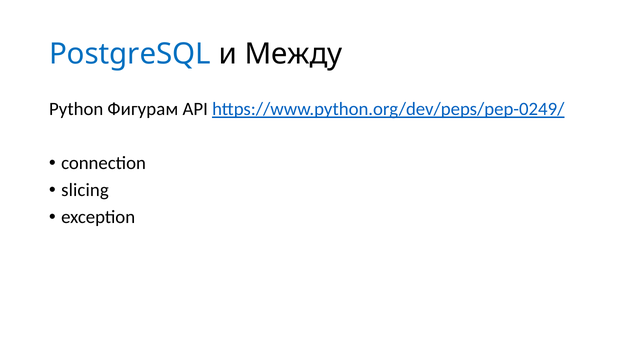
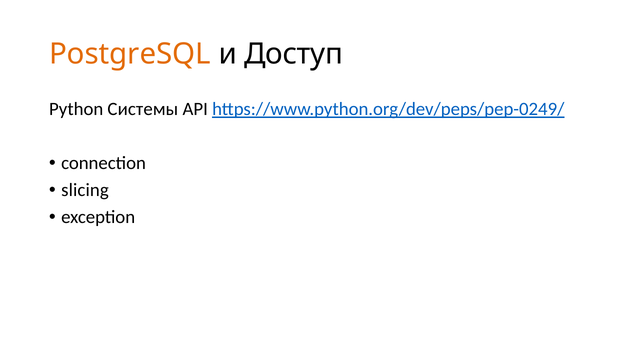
PostgreSQL colour: blue -> orange (130, 54)
Между: Между -> Доступ (294, 54)
Фигурам: Фигурам -> Системы (143, 109)
